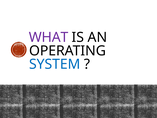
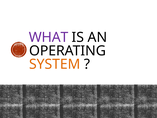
SYSTEM colour: blue -> orange (55, 64)
